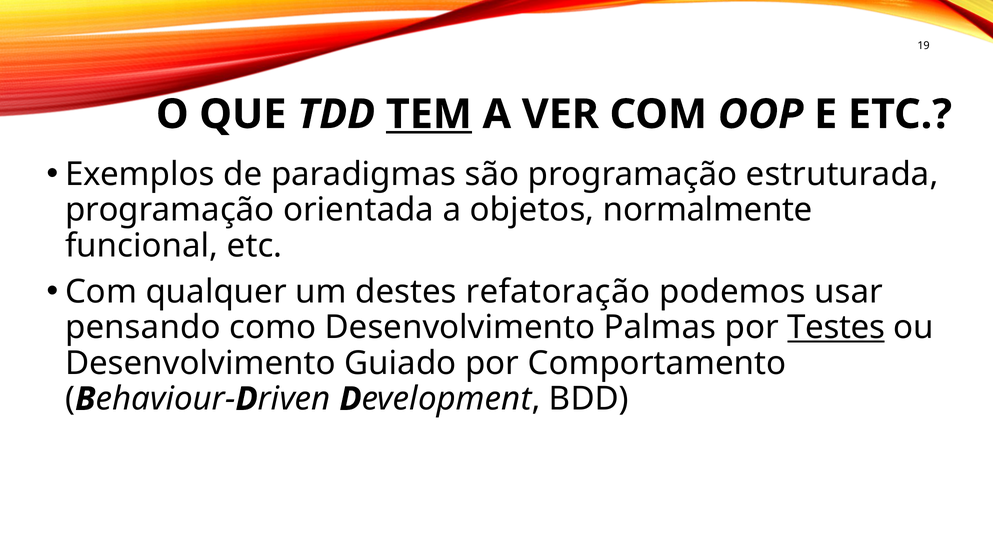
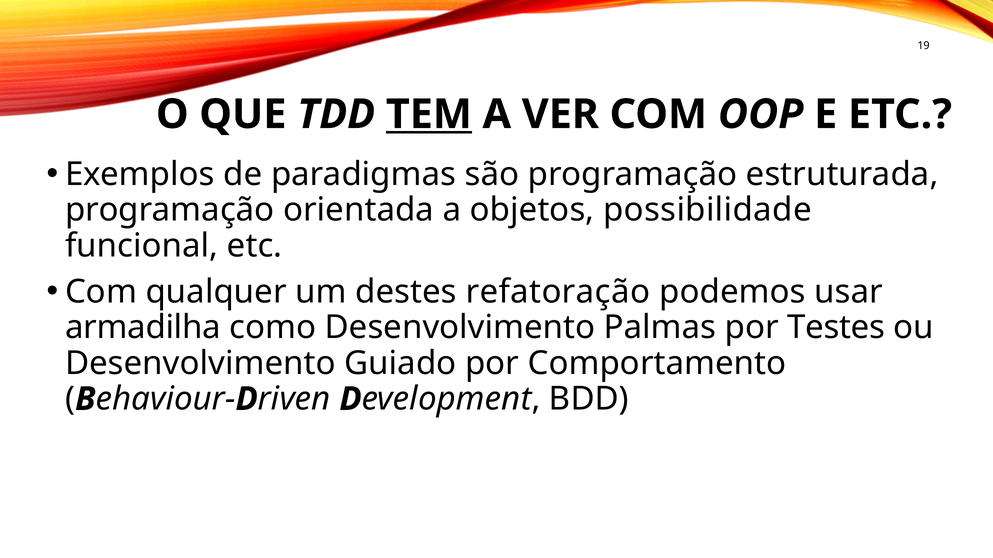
normalmente: normalmente -> possibilidade (707, 210)
pensando: pensando -> armadilha (143, 328)
Testes underline: present -> none (836, 328)
